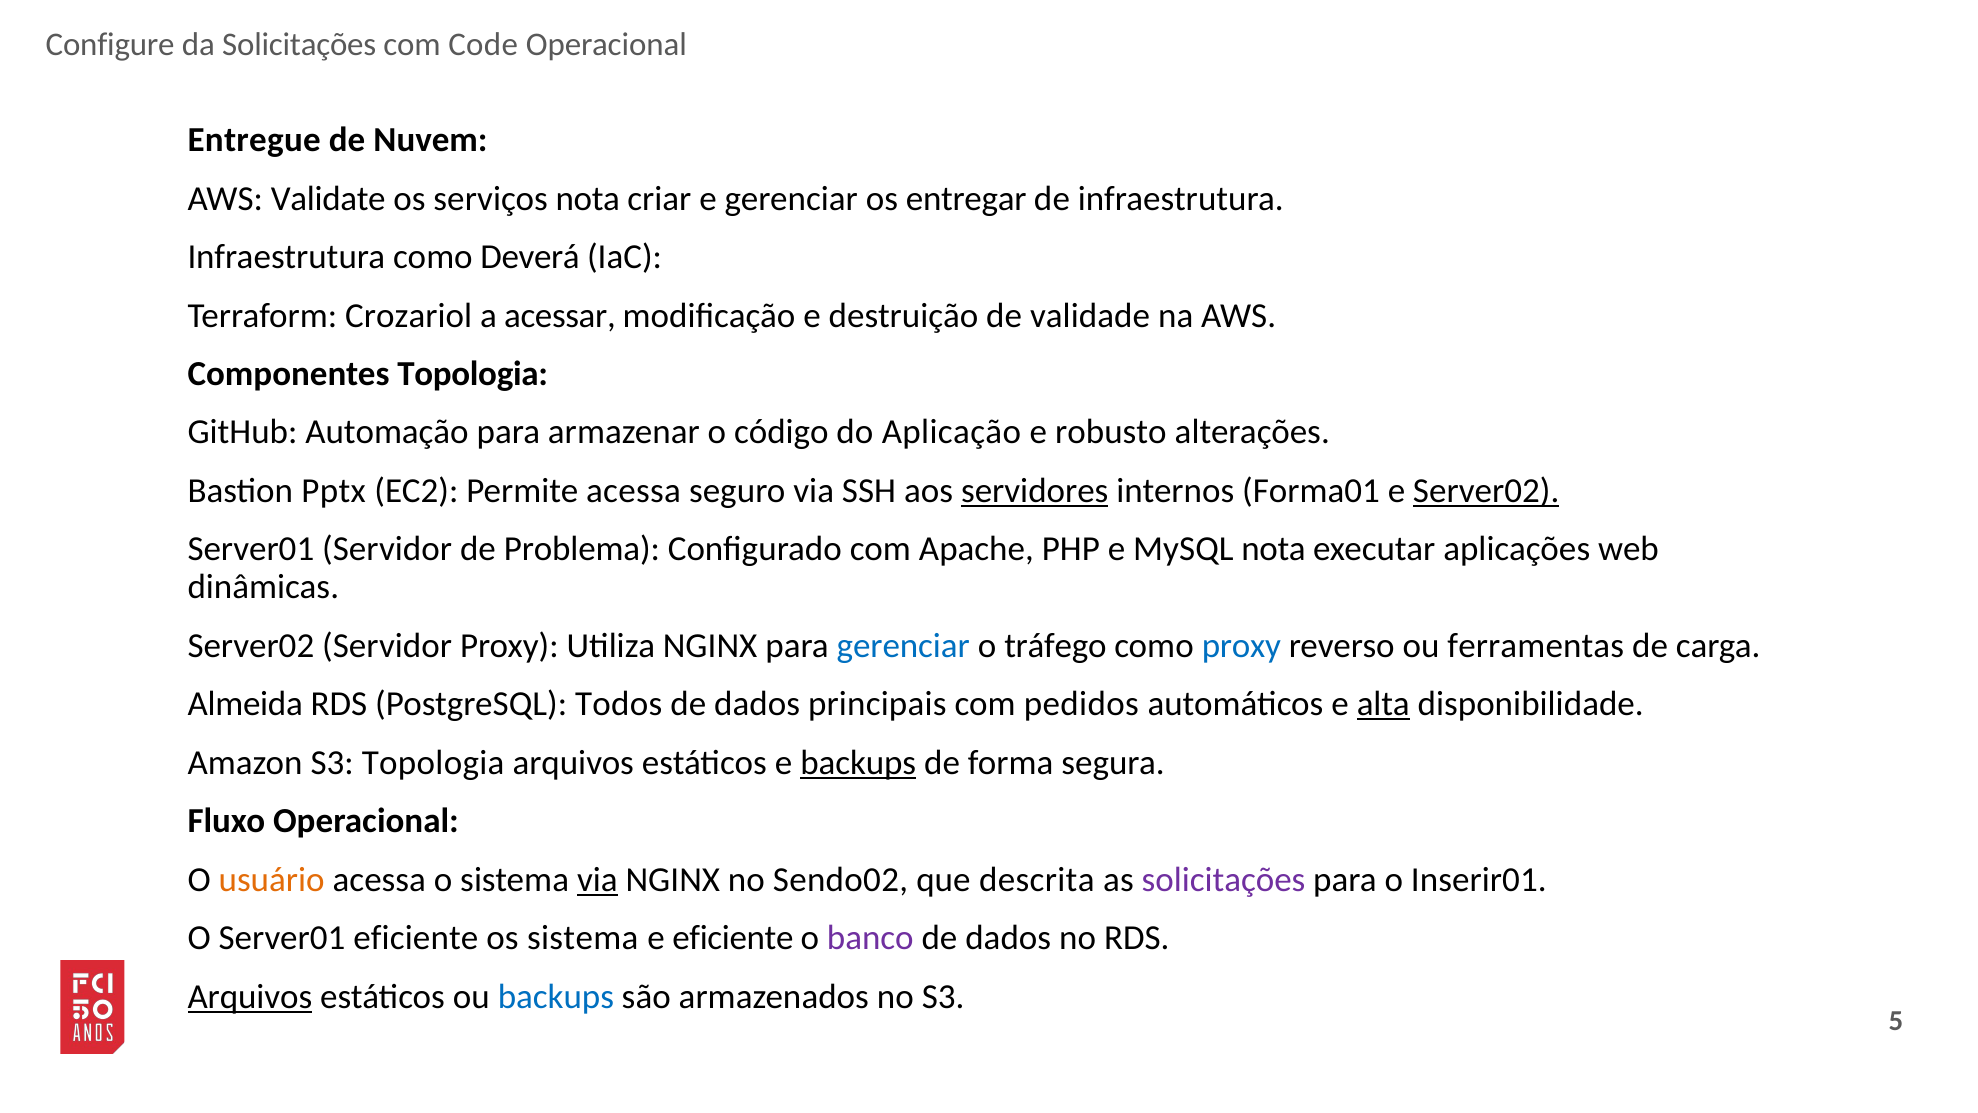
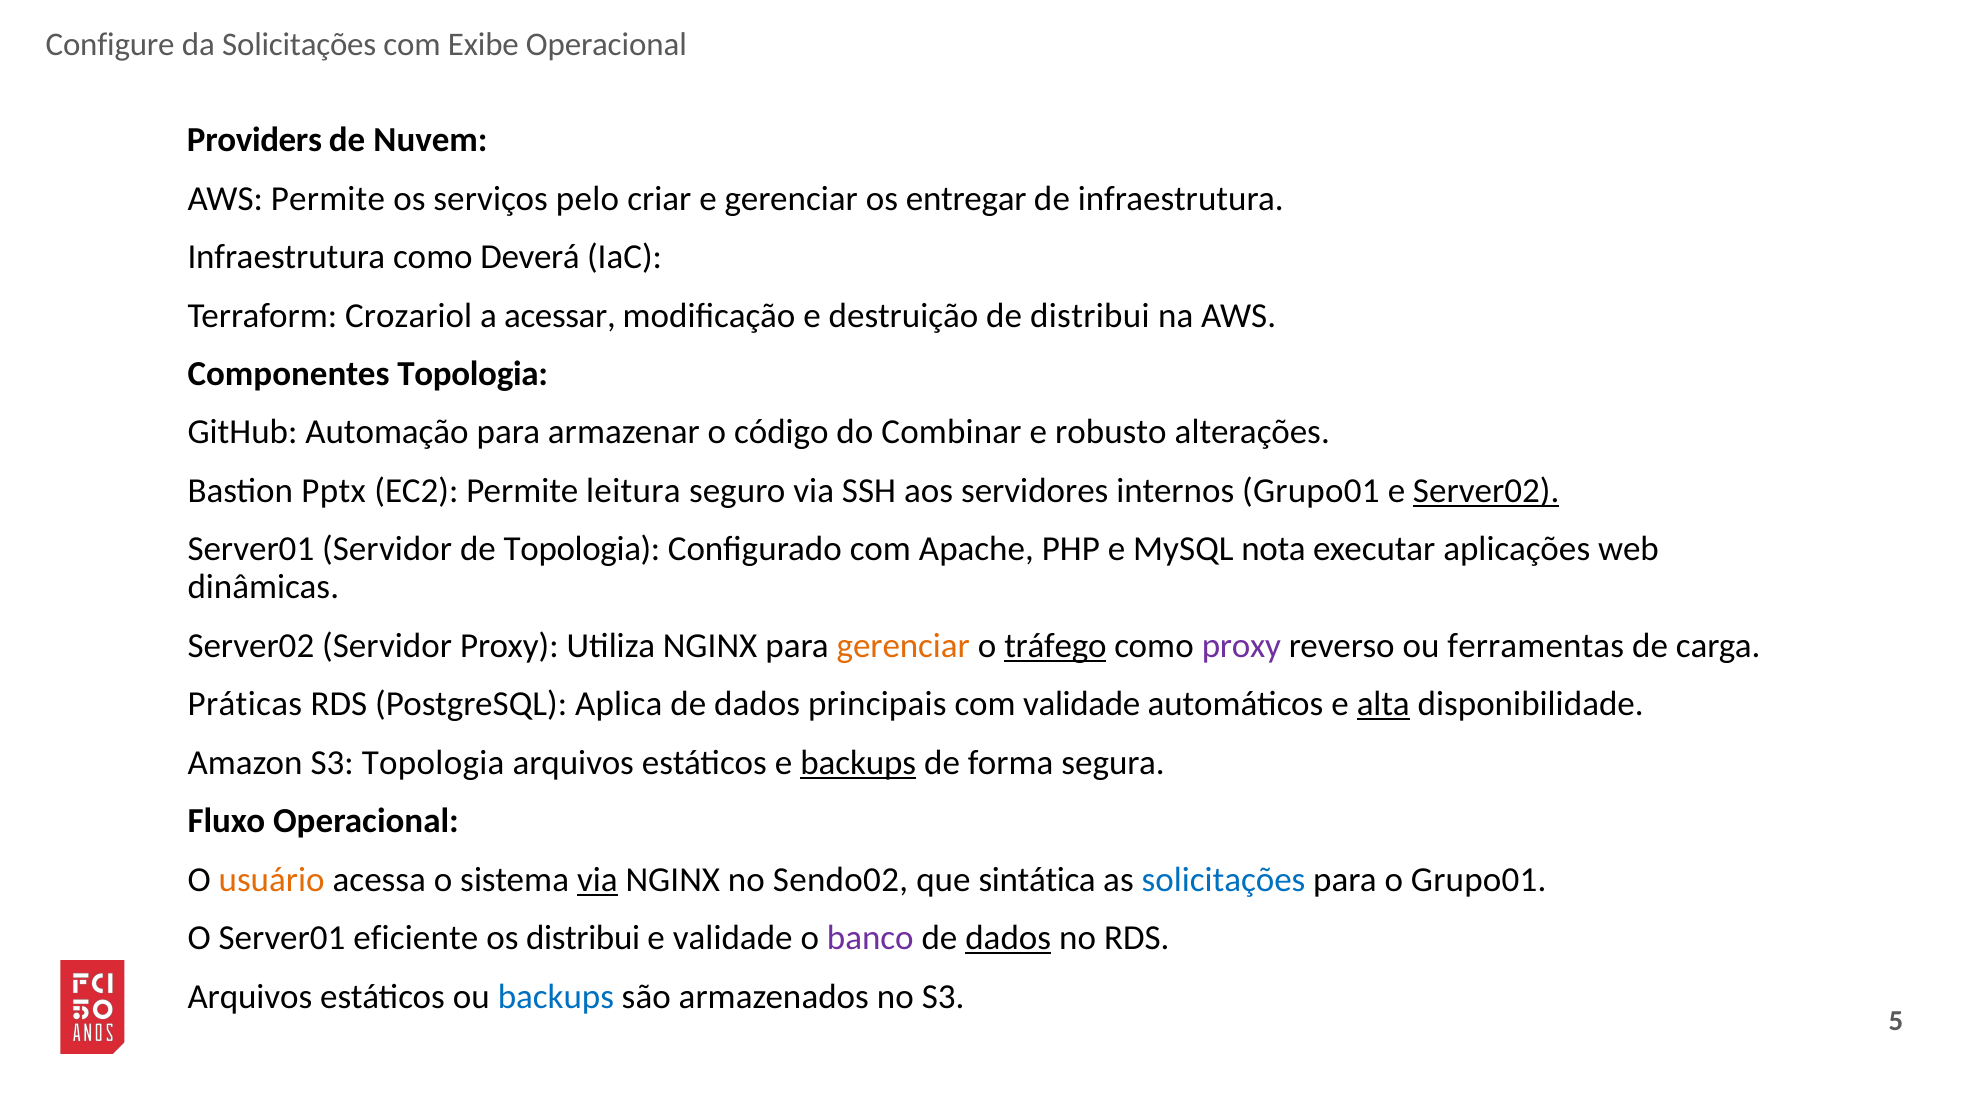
Code: Code -> Exibe (483, 45)
Entregue: Entregue -> Providers (255, 140)
AWS Validate: Validate -> Permite (328, 198)
serviços nota: nota -> pelo (588, 198)
de validade: validade -> distribui (1090, 315)
Aplicação: Aplicação -> Combinar (952, 432)
Permite acessa: acessa -> leitura (633, 491)
servidores underline: present -> none (1035, 491)
internos Forma01: Forma01 -> Grupo01 (1311, 491)
de Problema: Problema -> Topologia (582, 549)
gerenciar colour: blue -> orange (903, 645)
tráfego underline: none -> present (1055, 645)
proxy colour: blue -> purple (1241, 645)
Almeida: Almeida -> Práticas (245, 704)
Todos: Todos -> Aplica (619, 704)
com pedidos: pedidos -> validade (1082, 704)
descrita: descrita -> sintática (1037, 879)
solicitações colour: purple -> blue (1224, 879)
o Inserir01: Inserir01 -> Grupo01 (1479, 879)
os sistema: sistema -> distribui (583, 938)
e eficiente: eficiente -> validade (733, 938)
dados underline: none -> present (1008, 938)
Arquivos underline: present -> none (250, 996)
